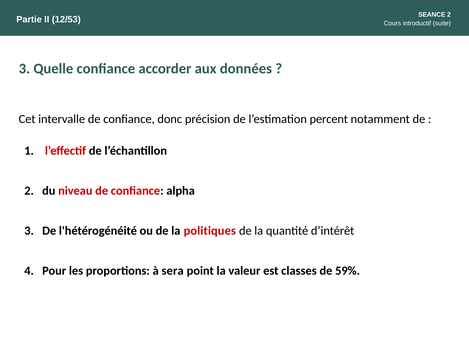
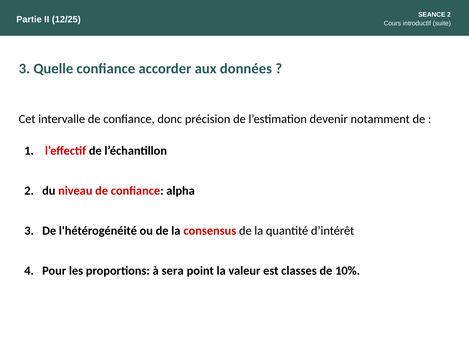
12/53: 12/53 -> 12/25 (66, 20)
percent: percent -> devenir (329, 119)
politiques: politiques -> consensus (210, 231)
59%: 59% -> 10% (348, 271)
